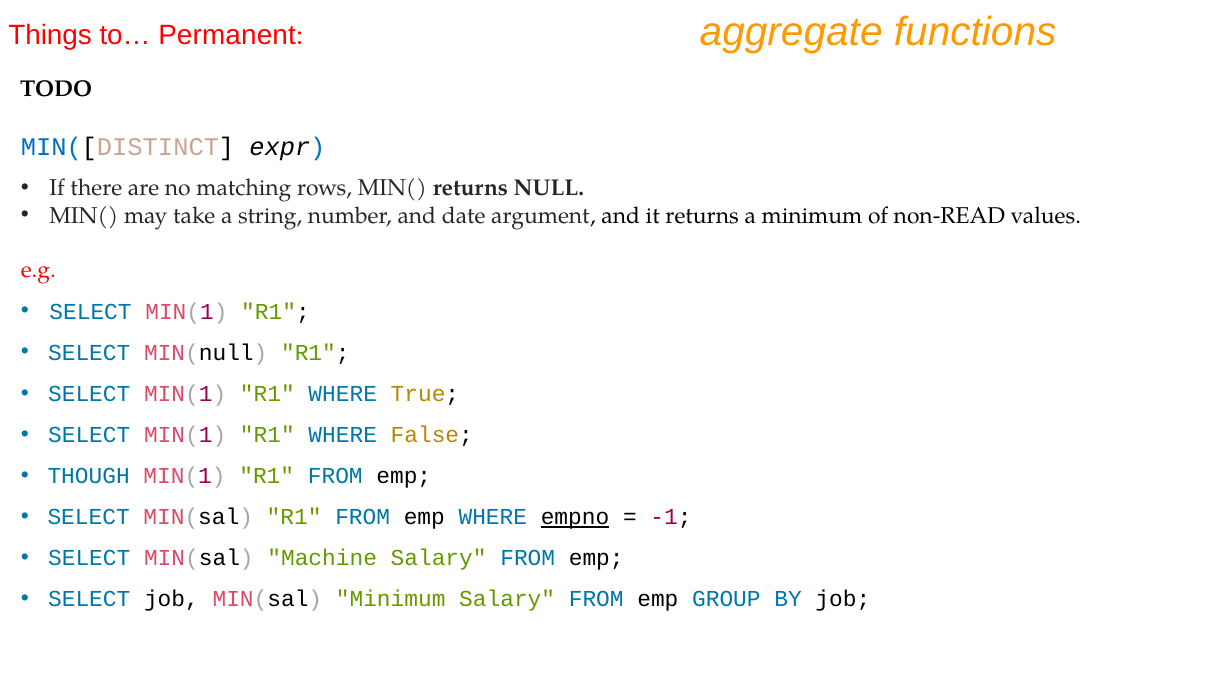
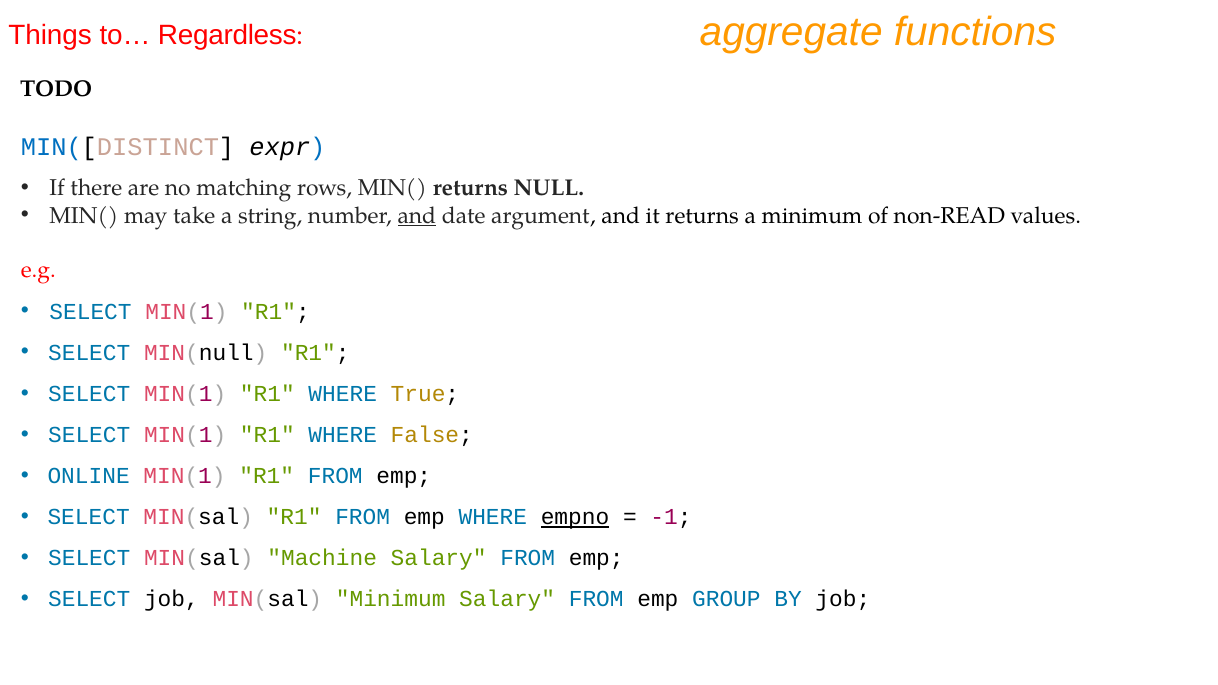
Permanent: Permanent -> Regardless (227, 35)
and underline: none -> present (417, 216)
THOUGH: THOUGH -> ONLINE (89, 476)
